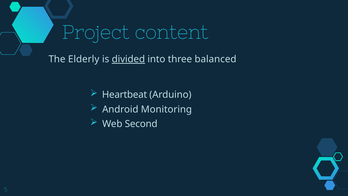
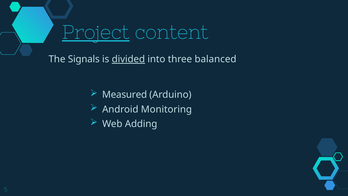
Project underline: none -> present (96, 32)
Elderly: Elderly -> Signals (84, 59)
Heartbeat: Heartbeat -> Measured (125, 95)
Second: Second -> Adding (141, 124)
